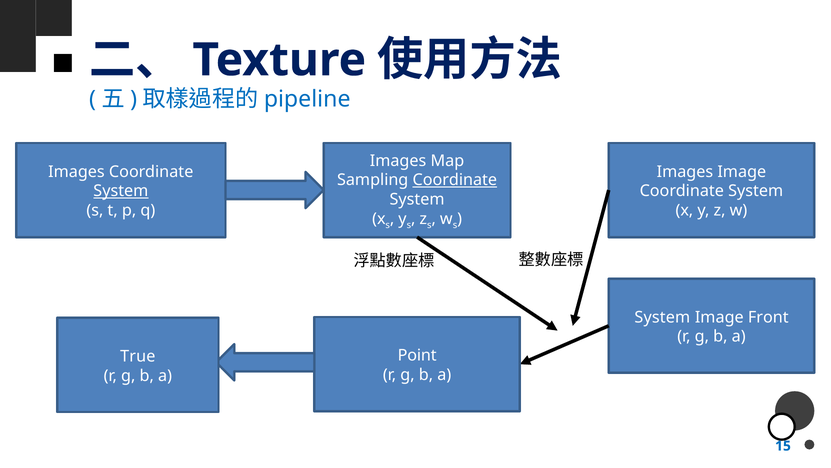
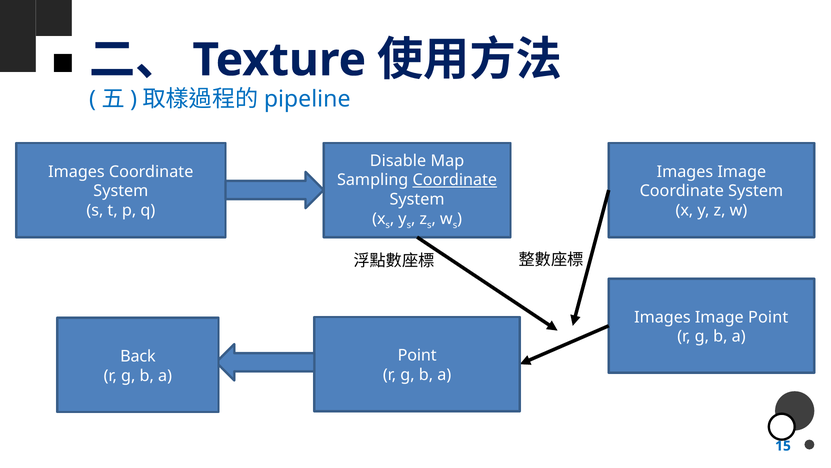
Images: Images -> Disable (398, 161)
System underline: present -> none (121, 191)
System: System -> Images (662, 317)
Image Front: Front -> Point (768, 317)
True: True -> Back (138, 356)
